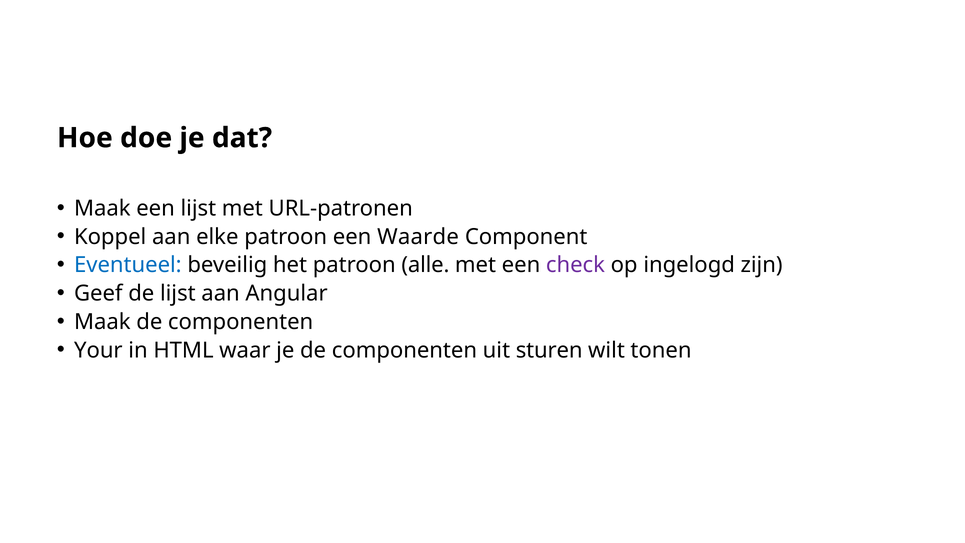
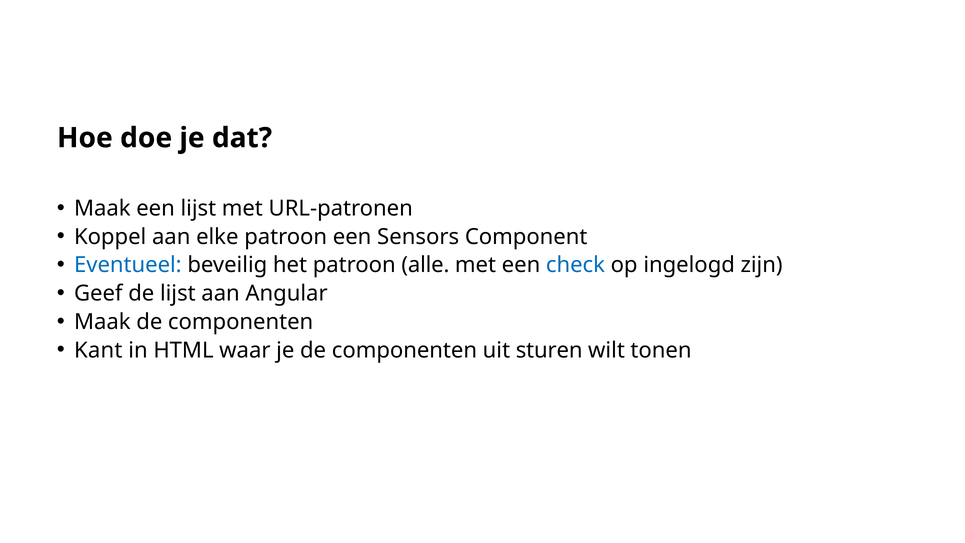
Waarde: Waarde -> Sensors (418, 237)
check colour: purple -> blue (575, 265)
Your: Your -> Kant (98, 350)
